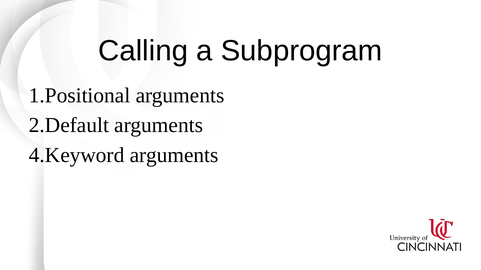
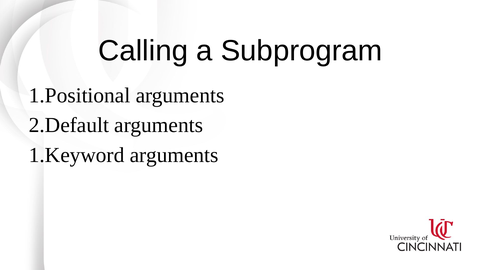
4.Keyword: 4.Keyword -> 1.Keyword (77, 155)
